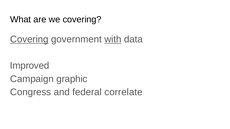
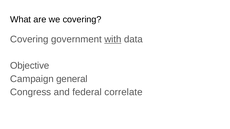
Covering underline: present -> none (29, 39)
Improved: Improved -> Objective (30, 66)
graphic: graphic -> general (72, 79)
